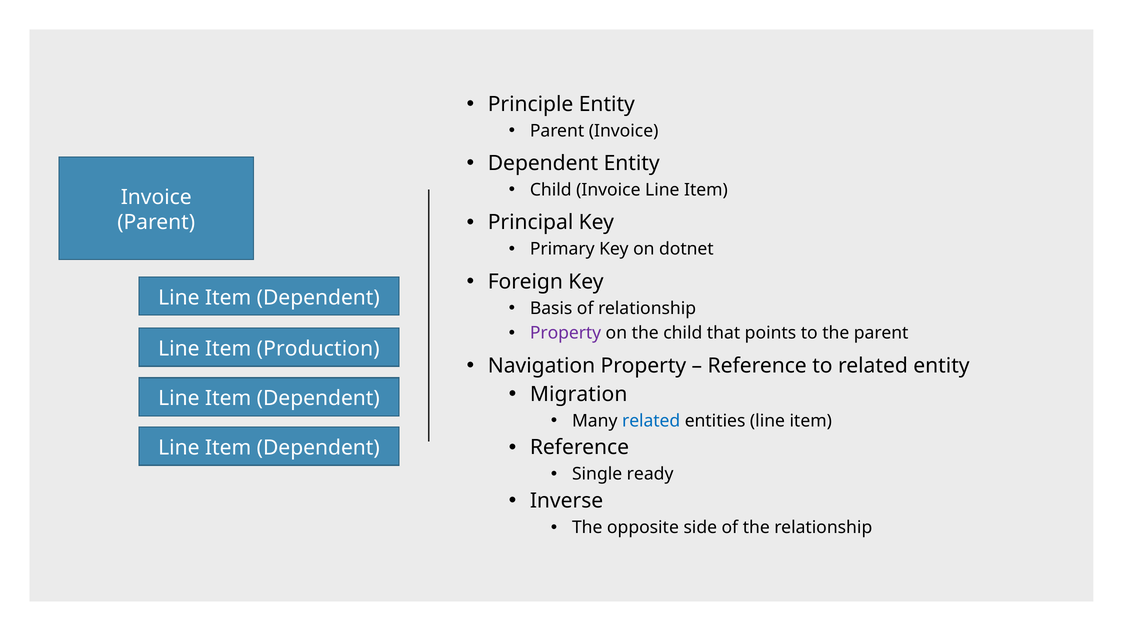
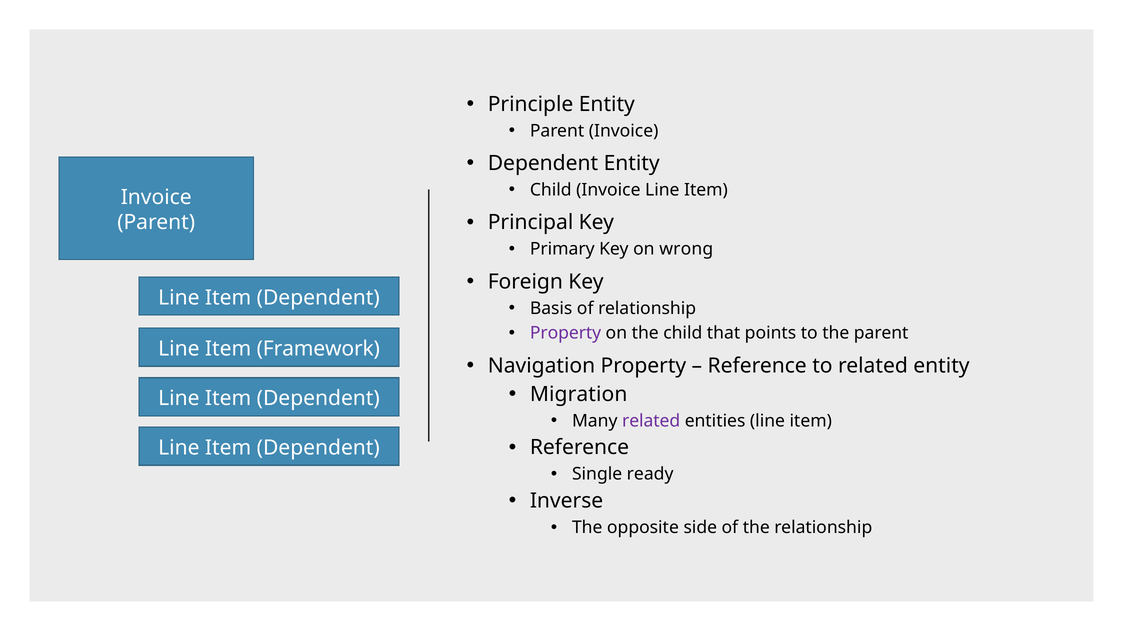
dotnet: dotnet -> wrong (686, 249)
Production: Production -> Framework (318, 349)
related colour: blue -> purple (651, 421)
